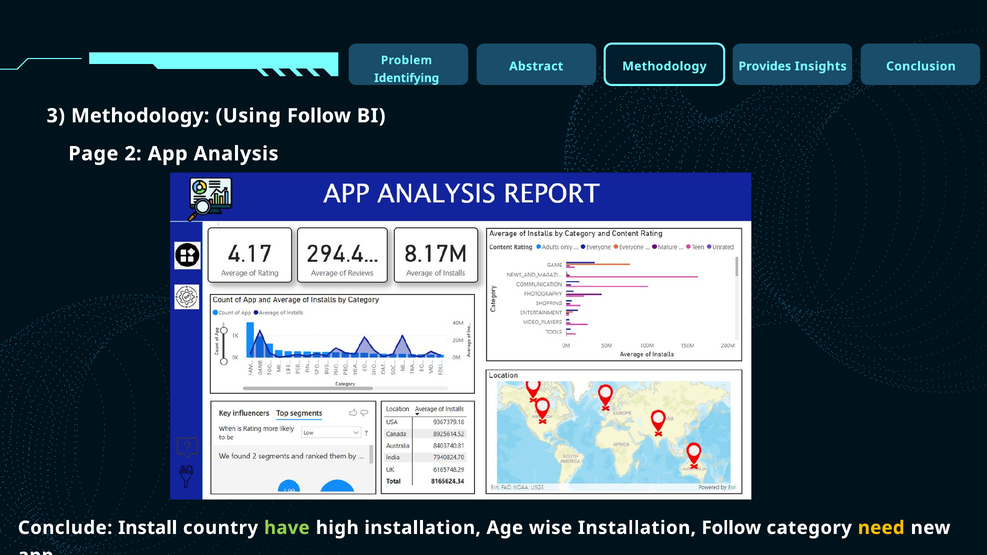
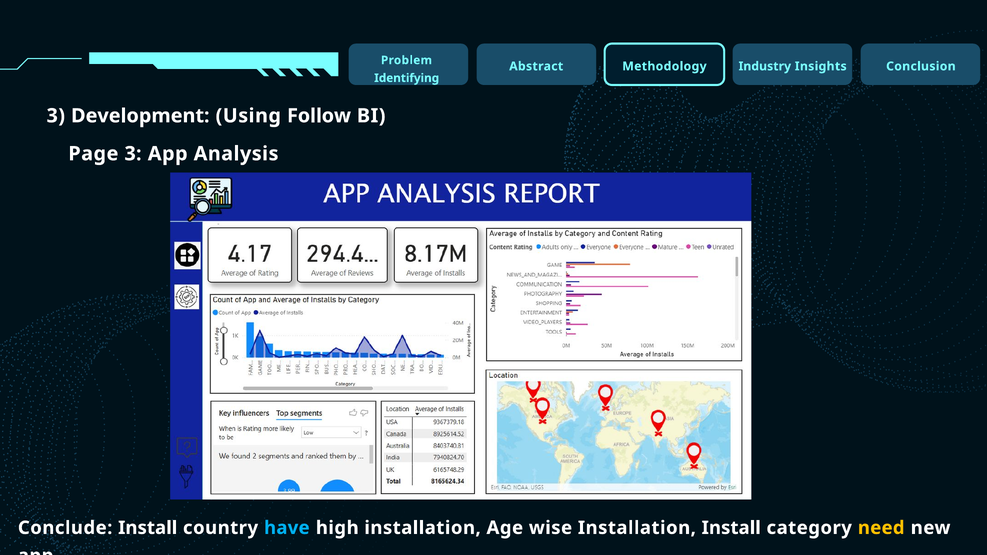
Provides: Provides -> Industry (765, 66)
3 Methodology: Methodology -> Development (140, 116)
Page 2: 2 -> 3 (133, 154)
have colour: light green -> light blue (287, 528)
Installation Follow: Follow -> Install (731, 528)
